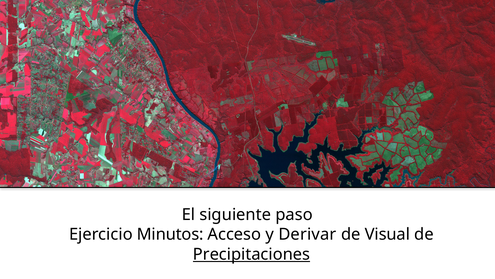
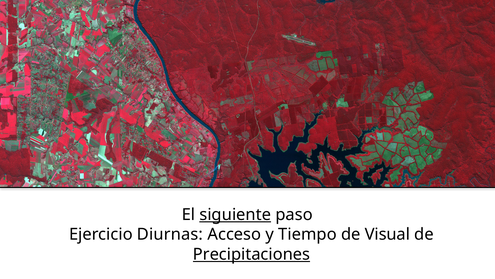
siguiente underline: none -> present (235, 214)
Minutos: Minutos -> Diurnas (170, 234)
Derivar: Derivar -> Tiempo (307, 234)
